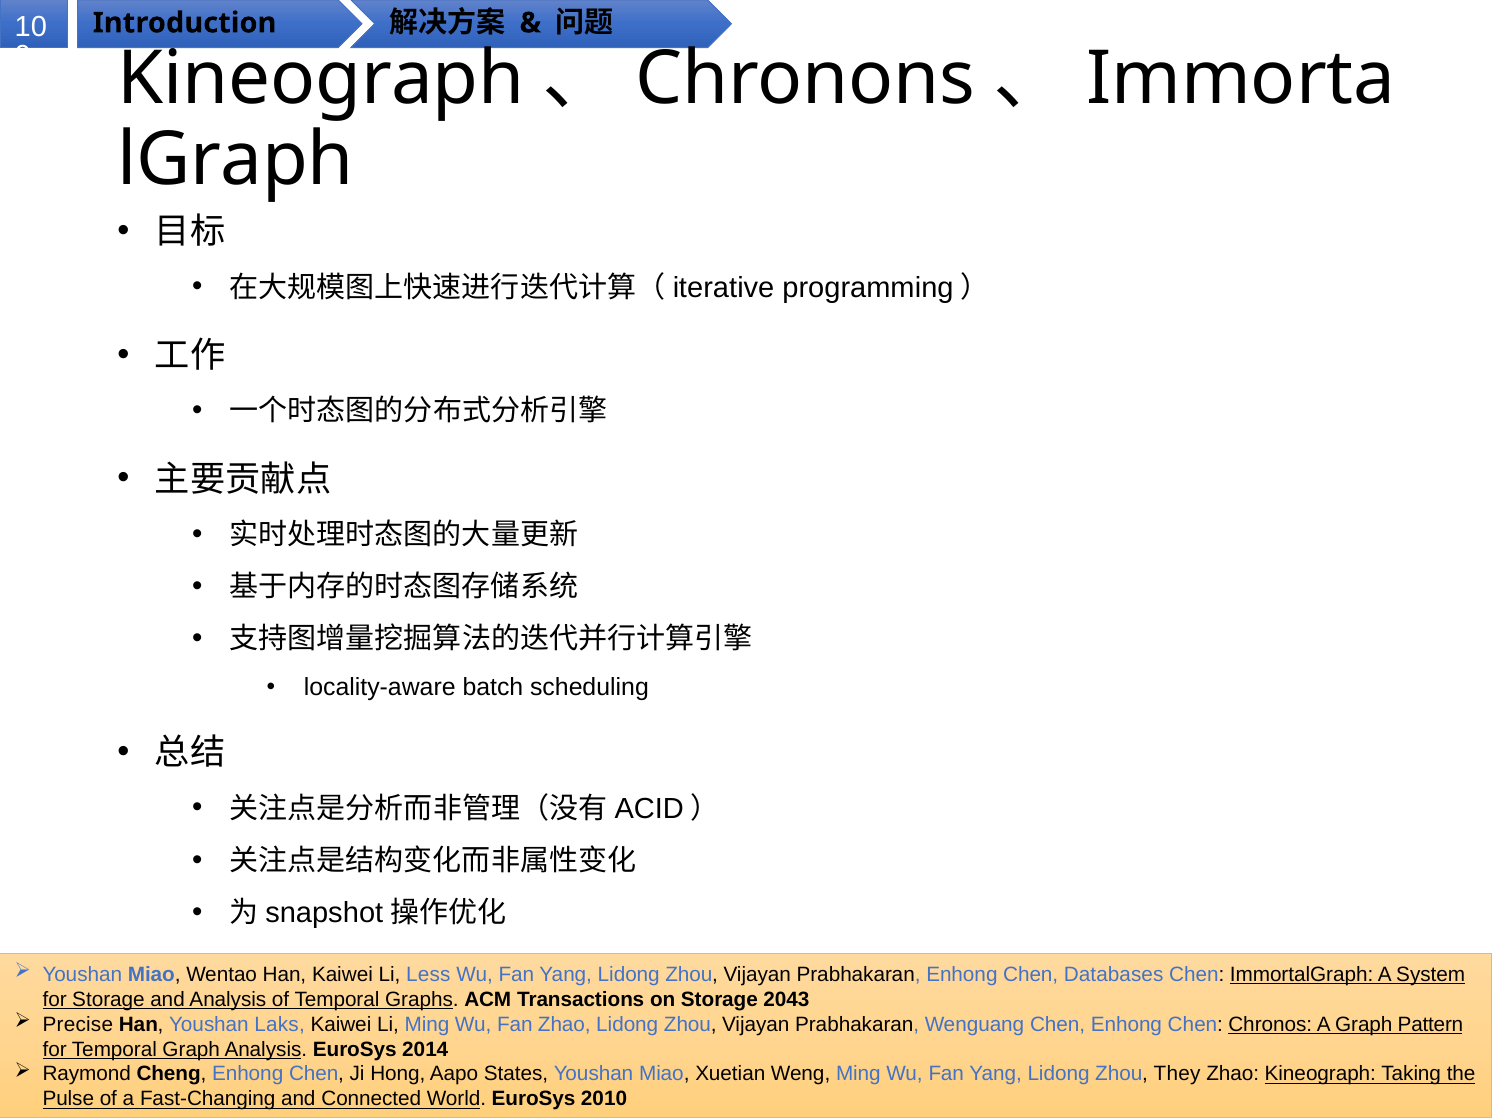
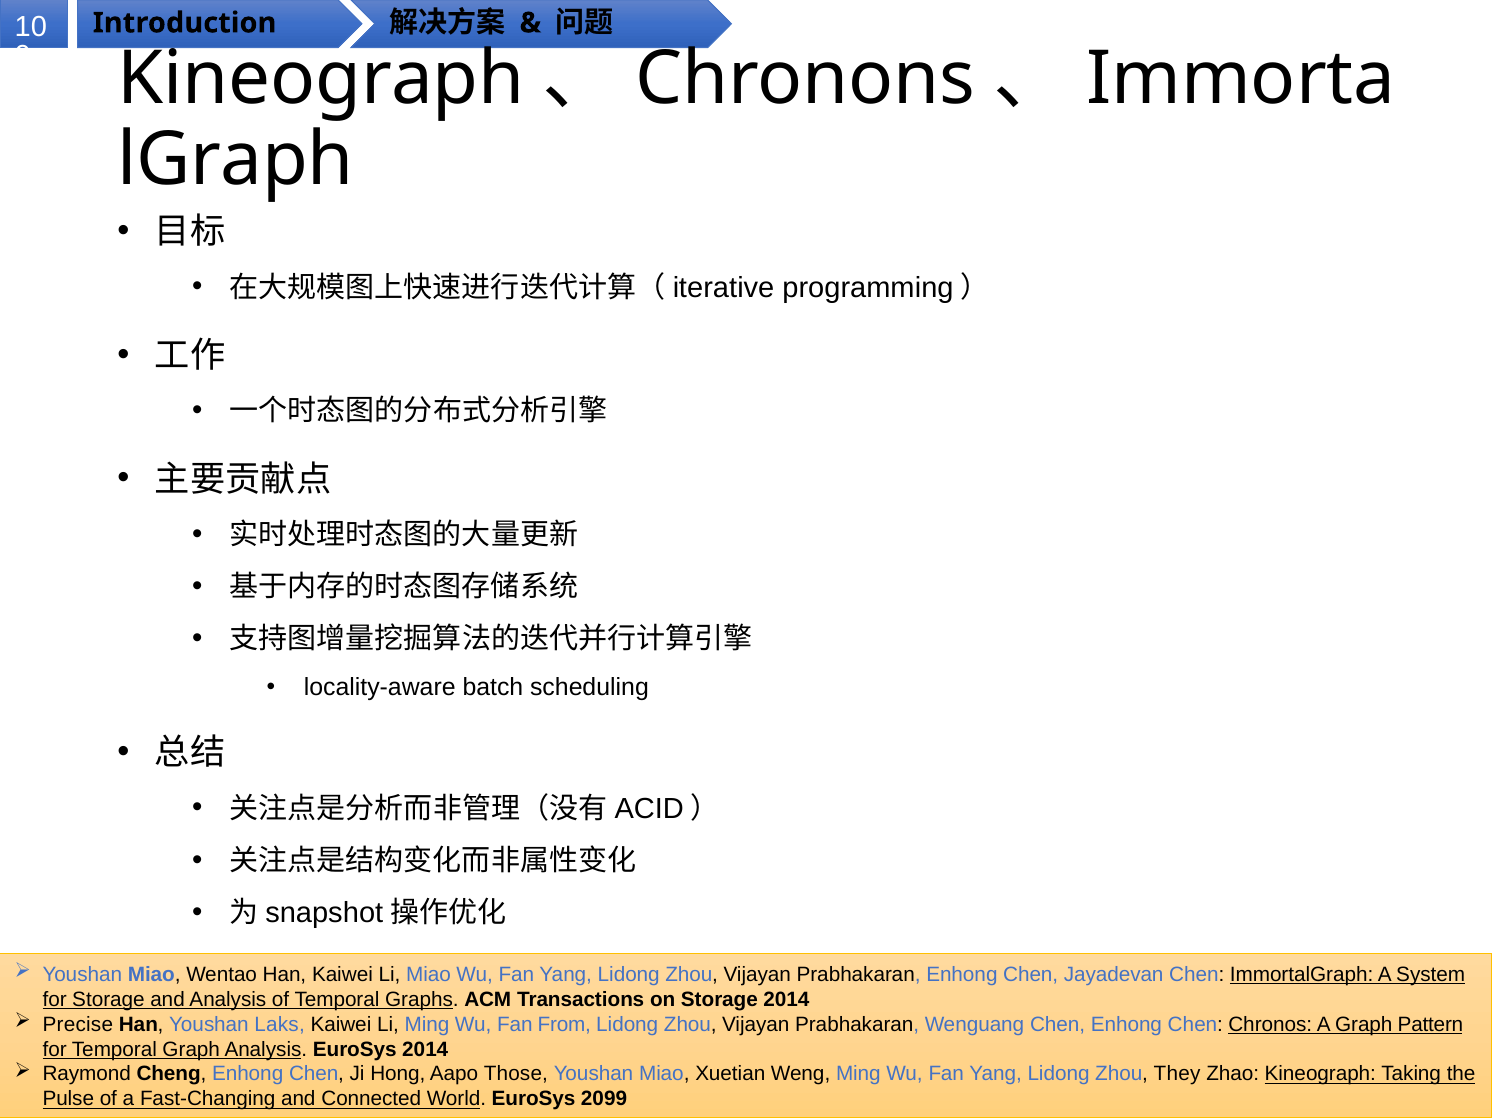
Li Less: Less -> Miao (428, 974)
Databases: Databases -> Jayadevan (1114, 974)
Storage 2043: 2043 -> 2014 (786, 999)
Fan Zhao: Zhao -> From (564, 1024)
States: States -> Those (516, 1074)
2010: 2010 -> 2099 (604, 1099)
